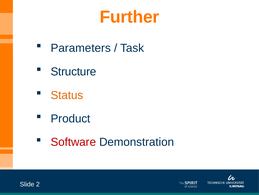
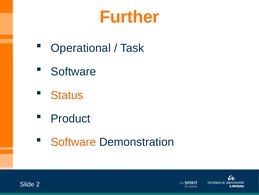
Parameters: Parameters -> Operational (81, 48)
Structure: Structure -> Software (73, 71)
Software colour: red -> orange (73, 142)
